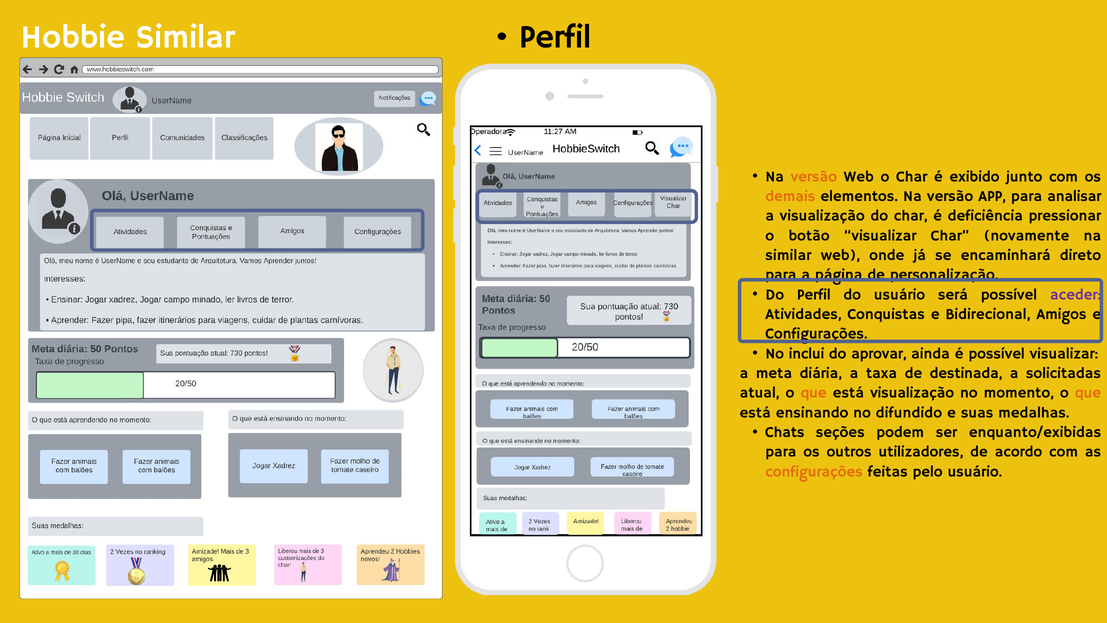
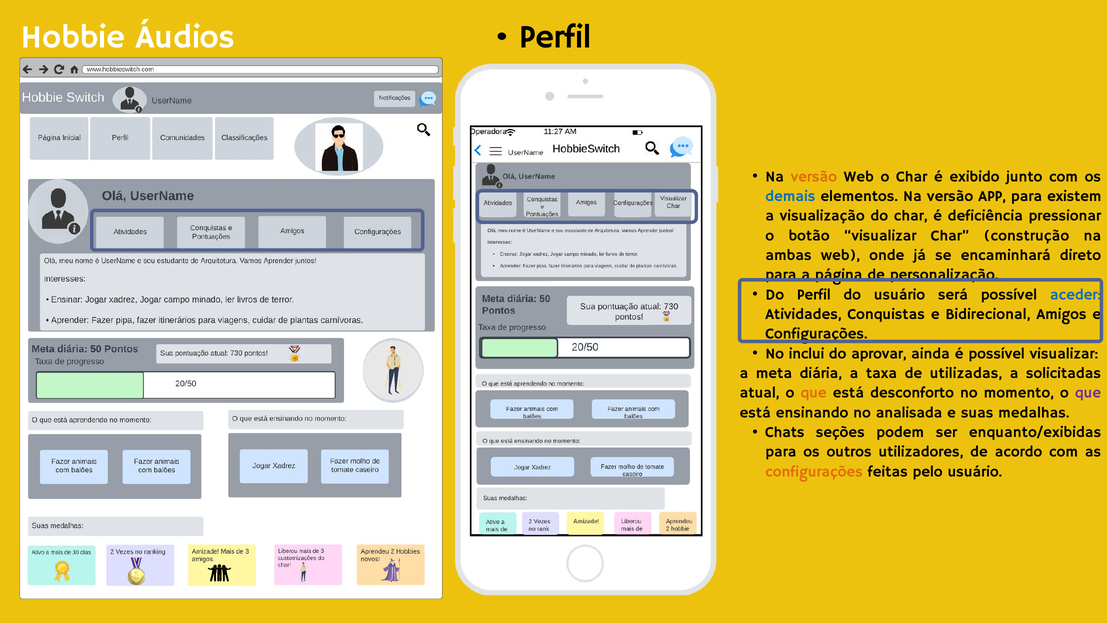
Hobbie Similar: Similar -> Áudios (185, 37)
demais colour: orange -> blue (790, 196)
analisar: analisar -> existem (1074, 196)
novamente: novamente -> construção (1026, 236)
similar: similar -> ambas (788, 255)
aceder colour: purple -> blue (1076, 295)
destinada: destinada -> utilizadas (966, 373)
está visualização: visualização -> desconforto (912, 393)
que colour: orange -> purple (1088, 393)
difundido: difundido -> analisada (909, 412)
